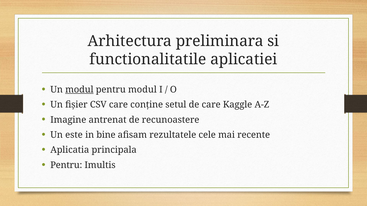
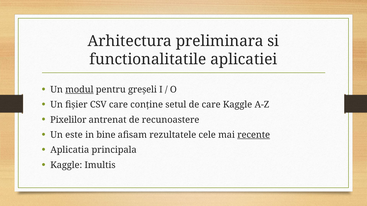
pentru modul: modul -> greșeli (142, 90)
Imagine: Imagine -> Pixelilor (68, 120)
recente underline: none -> present (254, 135)
Pentru: Pentru -> Kaggle (66, 165)
